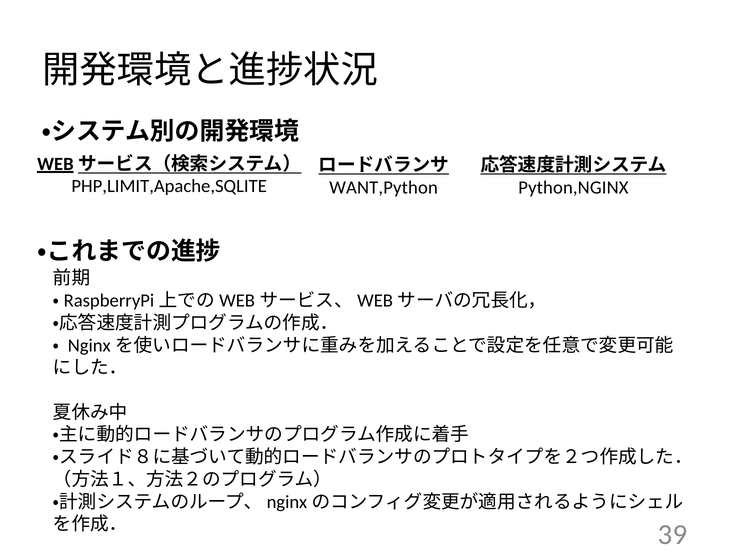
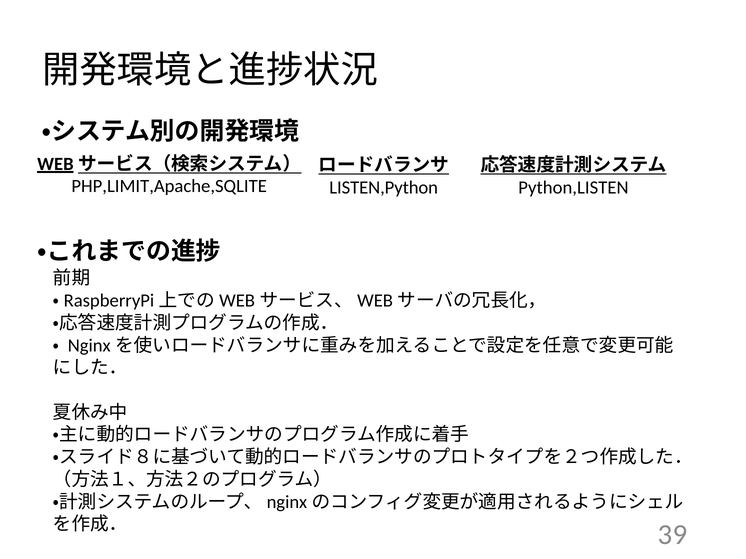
WANT,Python: WANT,Python -> LISTEN,Python (384, 188)
Python,NGINX: Python,NGINX -> Python,LISTEN (573, 188)
